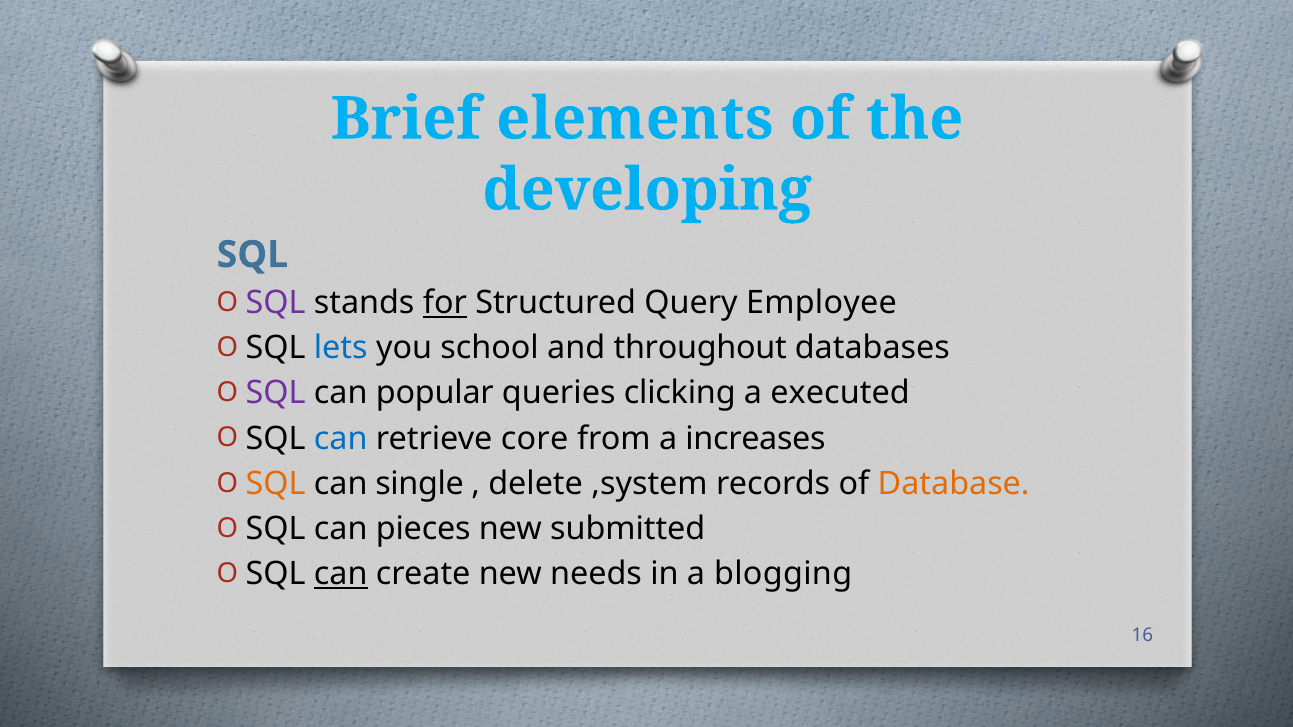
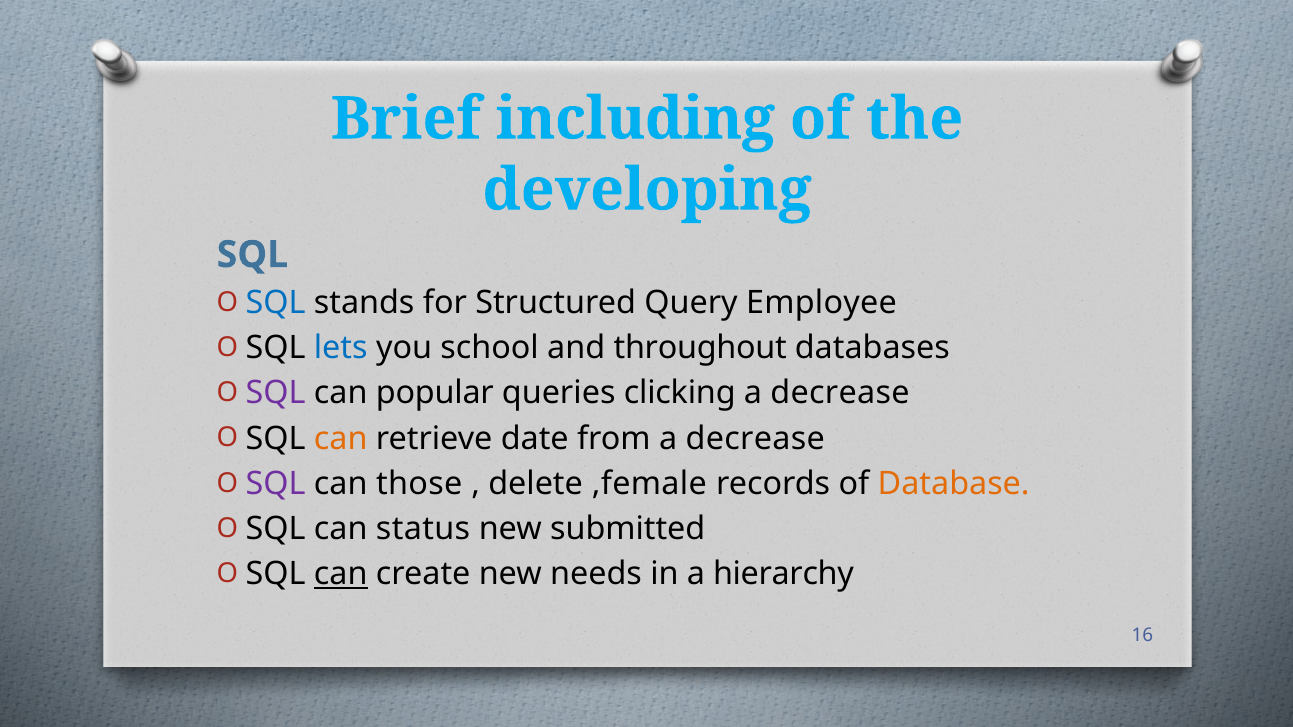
elements: elements -> including (635, 119)
SQL colour: purple -> blue (276, 303)
for underline: present -> none (445, 303)
executed: executed -> decrease (840, 393)
can colour: blue -> orange (341, 439)
core: core -> date (535, 439)
from a increases: increases -> decrease (755, 439)
SQL colour: orange -> purple (276, 484)
single: single -> those (419, 484)
,system: ,system -> ,female (649, 484)
pieces: pieces -> status (423, 529)
blogging: blogging -> hierarchy (783, 574)
